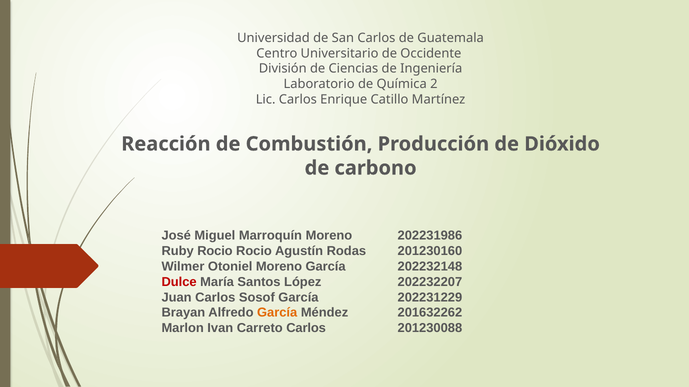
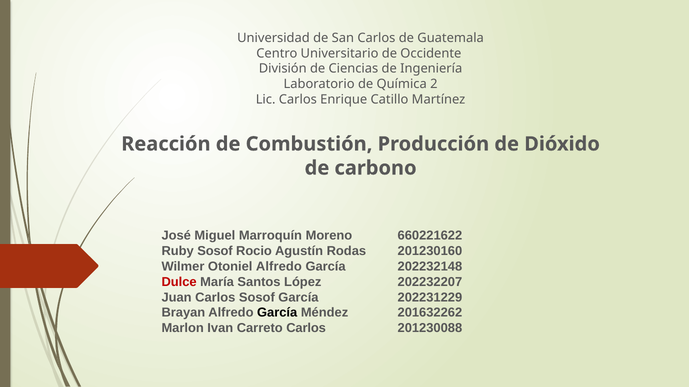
202231986: 202231986 -> 660221622 (430, 236)
Ruby Rocio: Rocio -> Sosof (215, 251)
Otoniel Moreno: Moreno -> Alfredo (279, 267)
García colour: orange -> black (277, 313)
